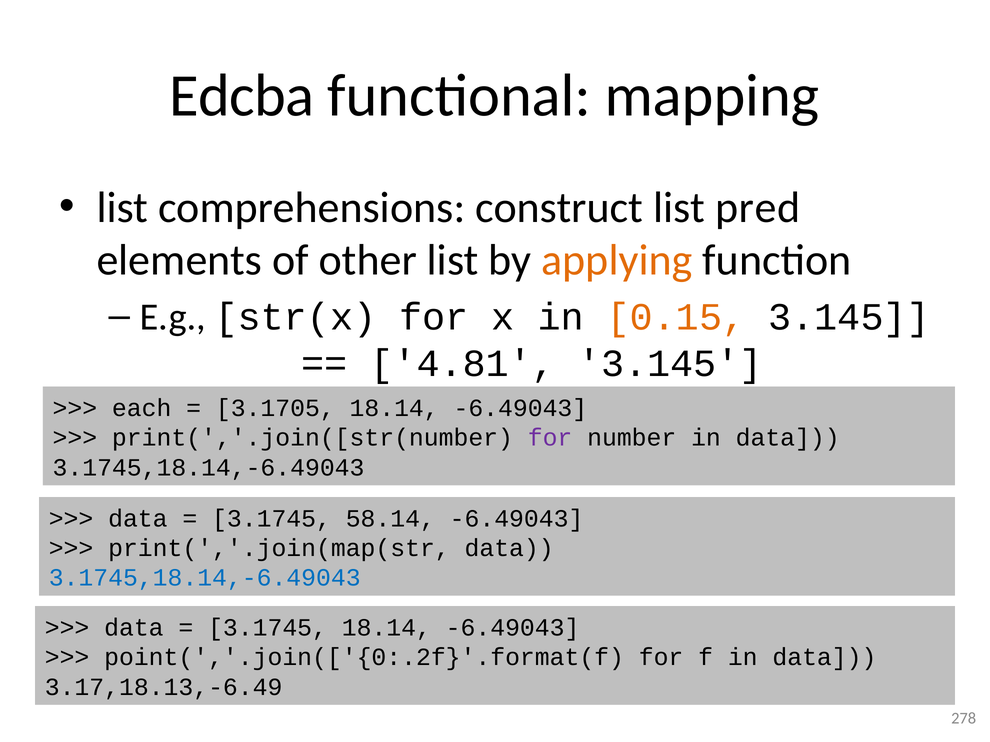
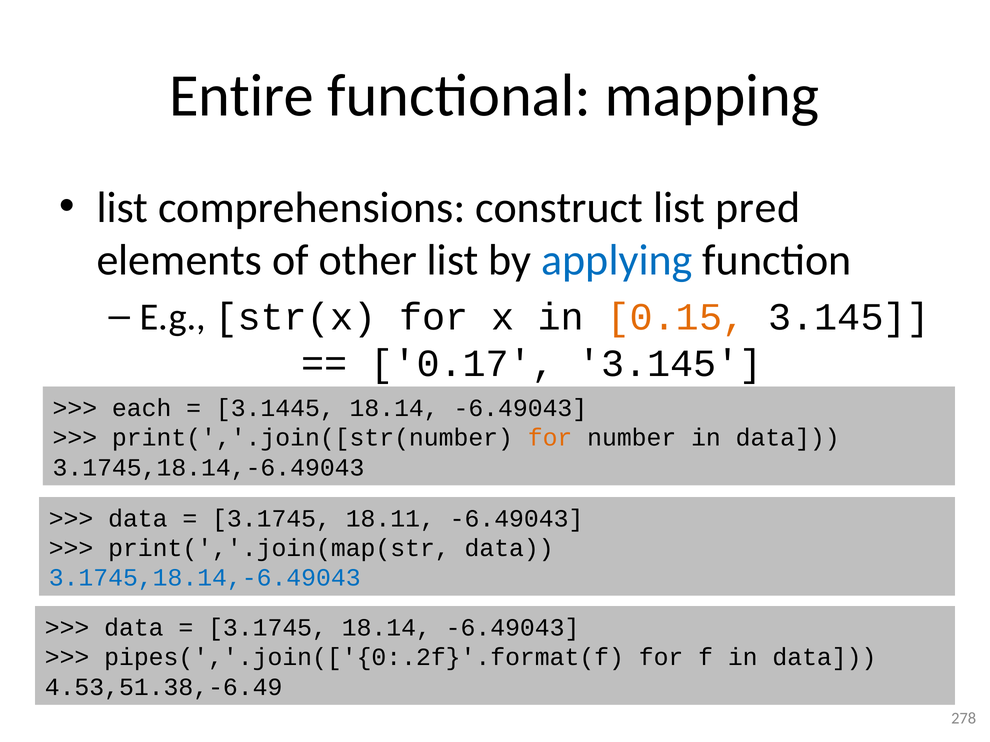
Edcba: Edcba -> Entire (242, 96)
applying colour: orange -> blue (617, 260)
4.81: 4.81 -> 0.17 (463, 364)
3.1705: 3.1705 -> 3.1445 (275, 408)
for colour: purple -> orange (550, 438)
58.14: 58.14 -> 18.11 (390, 519)
point(','.join(['{0:.2f}'.format(f: point(','.join(['{0:.2f}'.format(f -> pipes(','.join(['{0:.2f}'.format(f (364, 658)
3.17,18.13,-6.49: 3.17,18.13,-6.49 -> 4.53,51.38,-6.49 (164, 687)
